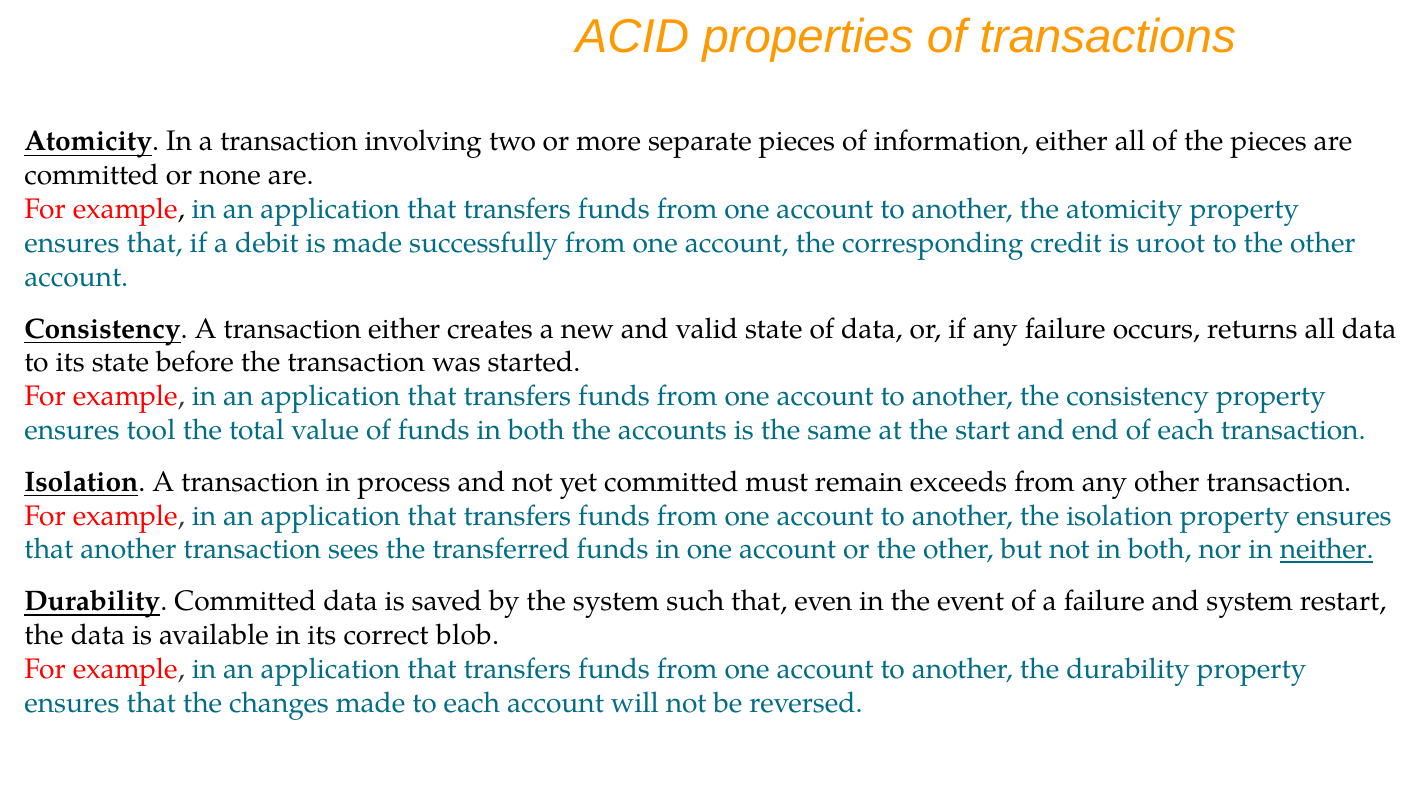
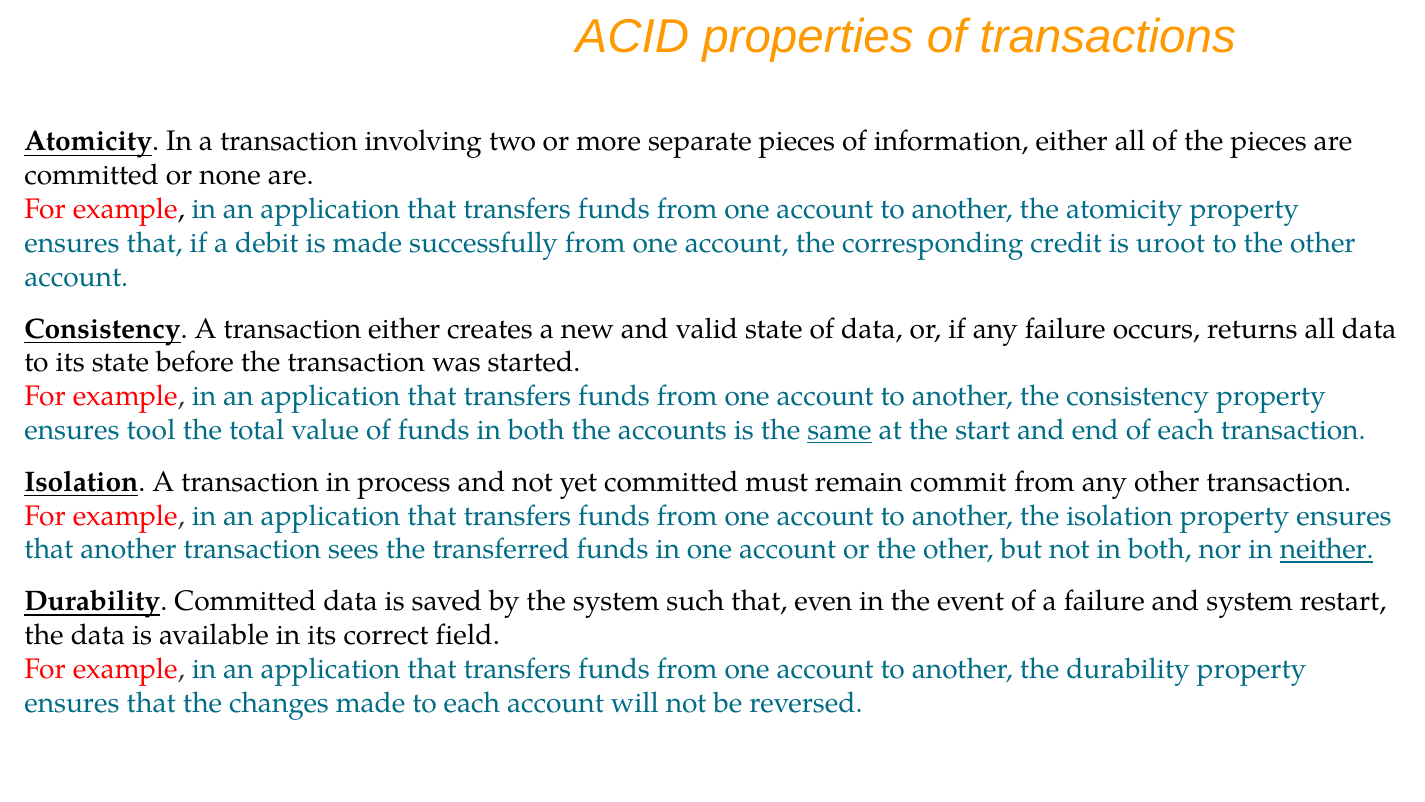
same underline: none -> present (839, 430)
exceeds: exceeds -> commit (958, 482)
blob: blob -> field (468, 635)
